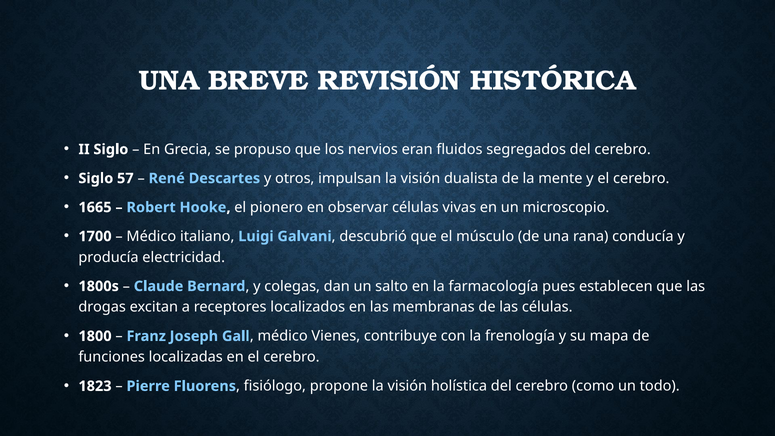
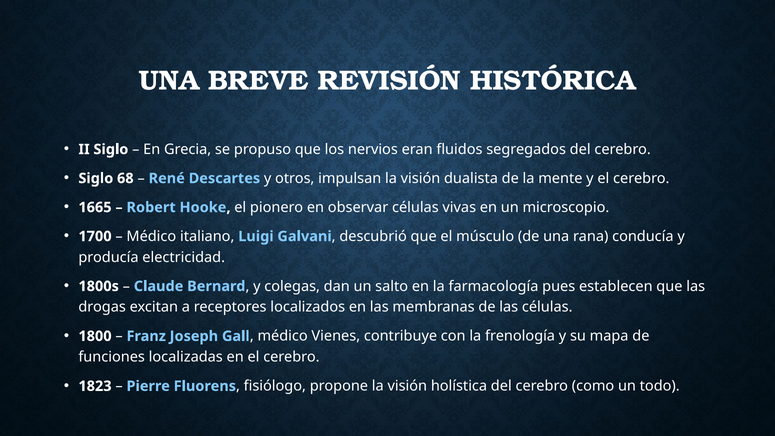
57: 57 -> 68 (125, 178)
